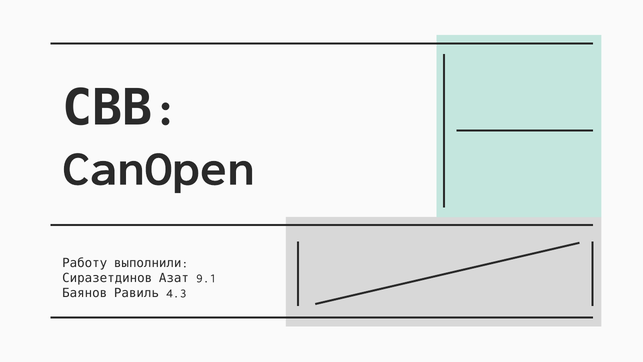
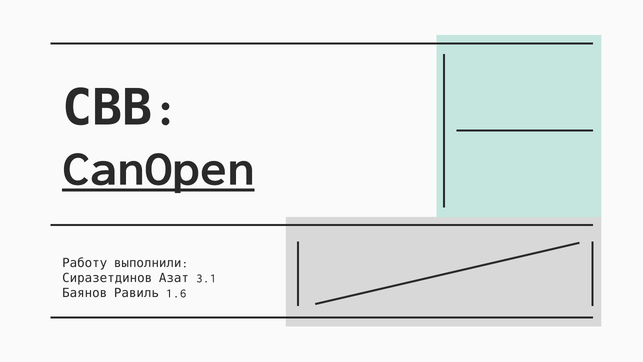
CanOpen underline: none -> present (158, 168)
9.1: 9.1 -> 3.1 (206, 278)
4.3: 4.3 -> 1.6 (176, 293)
